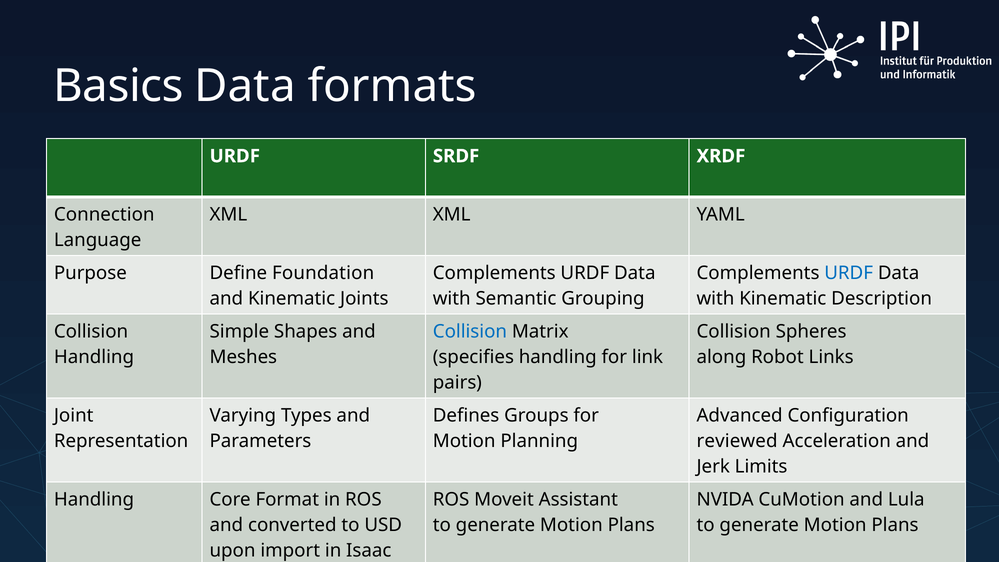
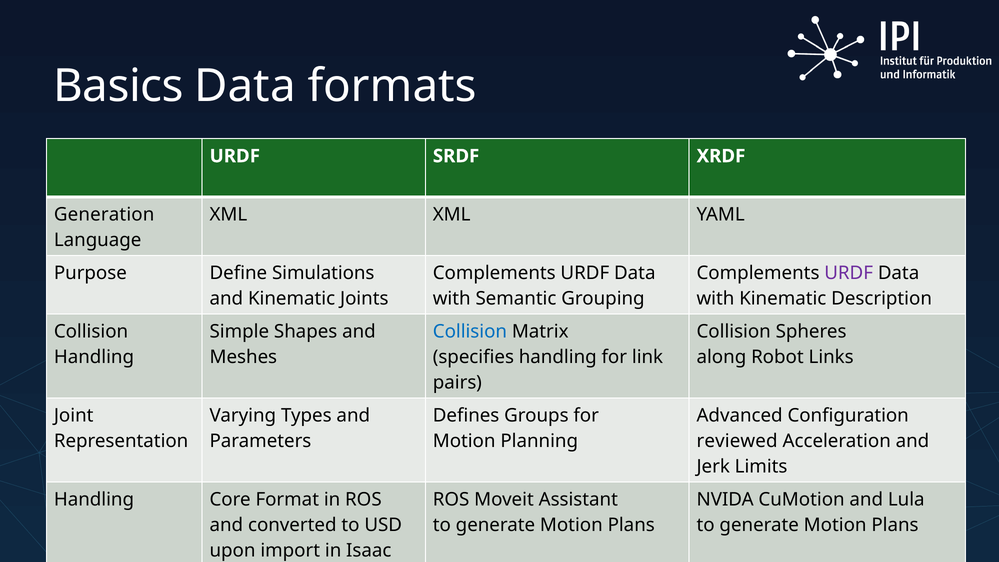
Connection: Connection -> Generation (104, 215)
Foundation: Foundation -> Simulations (323, 273)
URDF colour: blue -> purple (849, 273)
